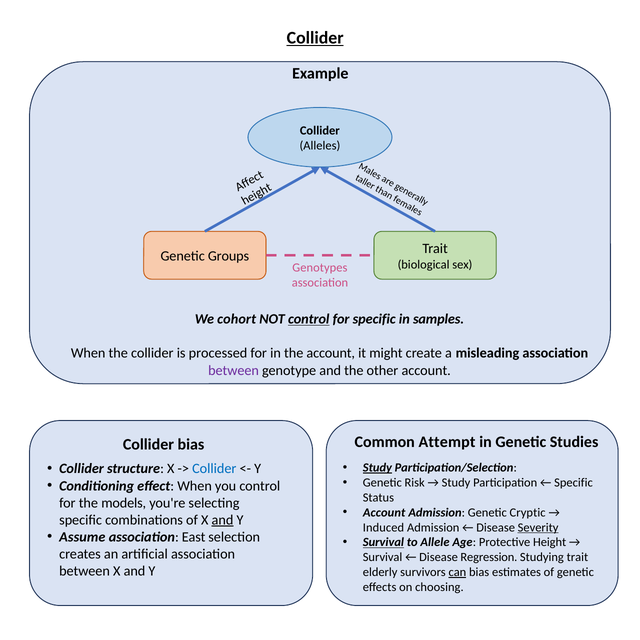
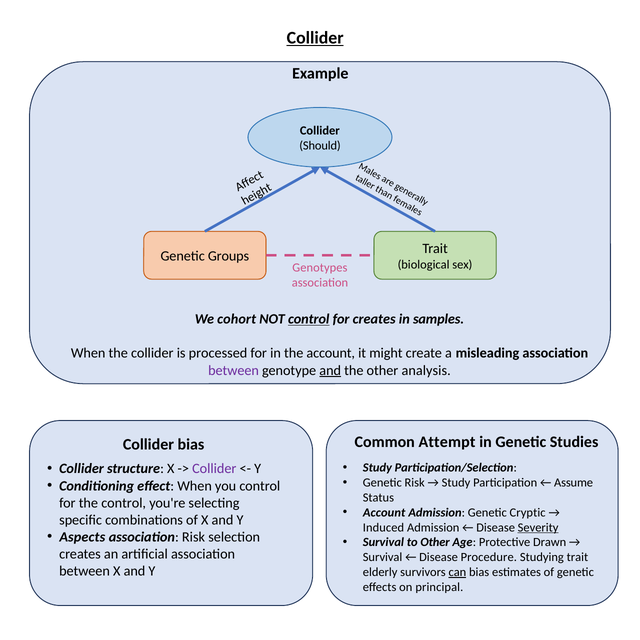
Alleles: Alleles -> Should (320, 146)
for specific: specific -> creates (374, 319)
and underline: none -> present (330, 370)
other account: account -> analysis (426, 370)
Study underline: present -> none (377, 468)
Collider colour: blue -> purple (214, 469)
Specific: Specific -> Assume (574, 483)
the models: models -> control (124, 503)
and underline: present -> none (222, 520)
Assume: Assume -> Aspects (82, 537)
association East: East -> Risk (194, 537)
Survival underline: present -> none (383, 542)
to Allele: Allele -> Other (435, 542)
Height: Height -> Drawn (550, 542)
Regression: Regression -> Procedure (489, 557)
choosing: choosing -> principal (439, 587)
